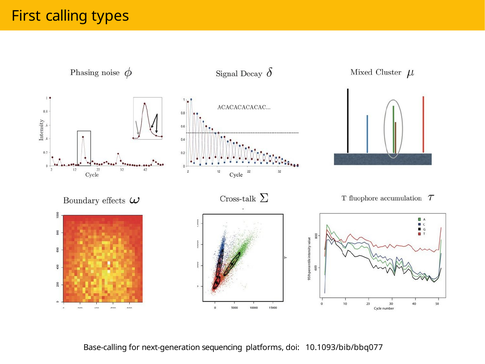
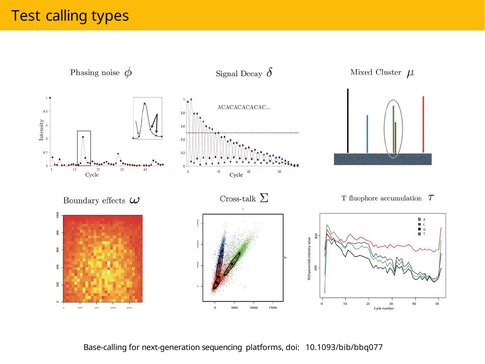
First: First -> Test (26, 16)
